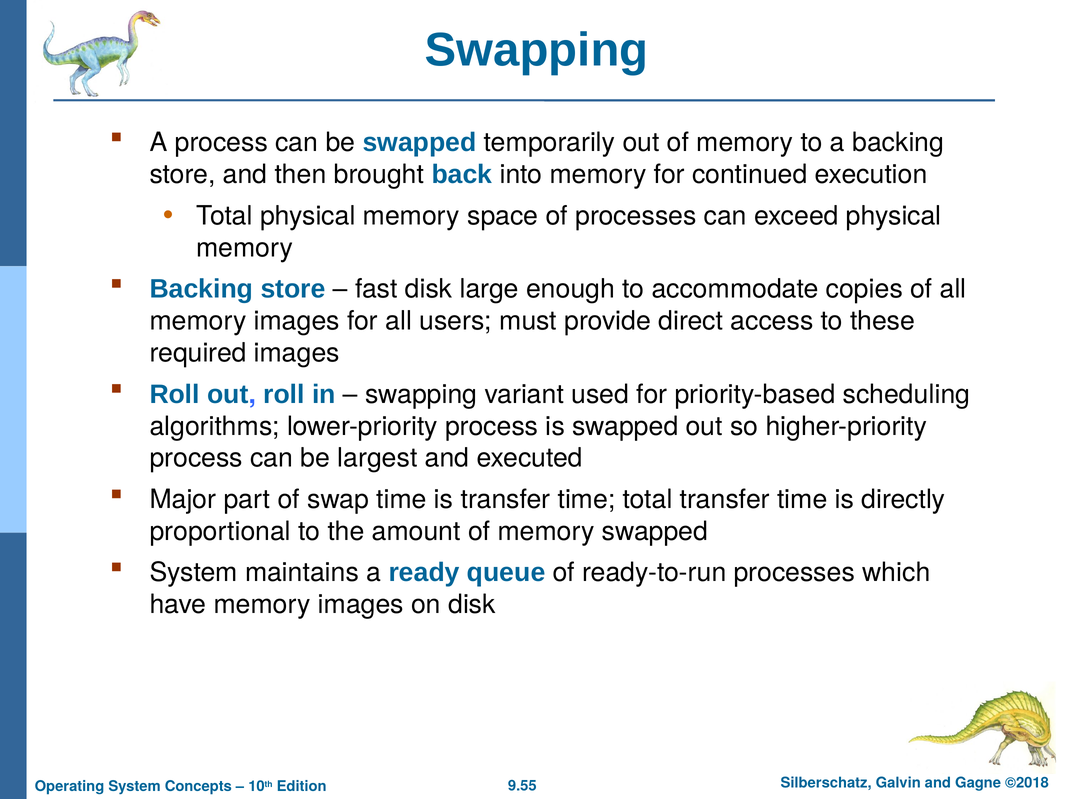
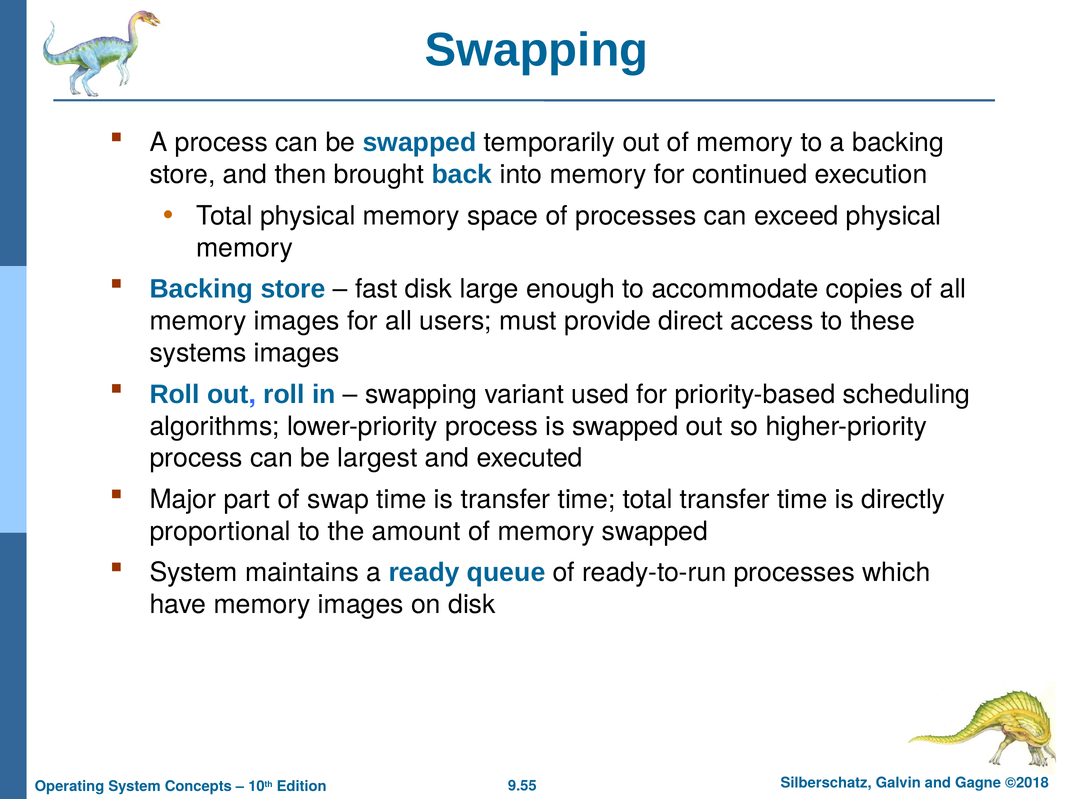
required: required -> systems (198, 353)
